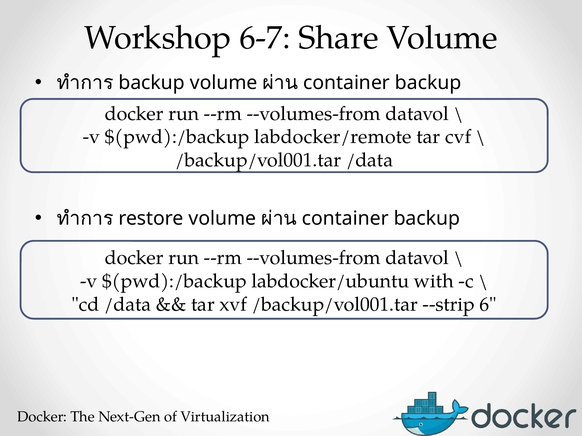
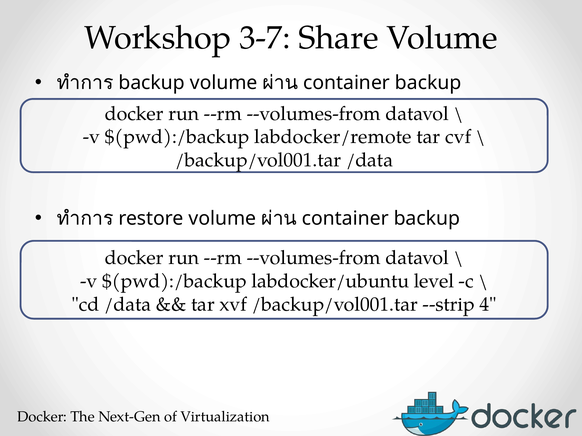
6-7: 6-7 -> 3-7 (265, 38)
with: with -> level (434, 281)
6: 6 -> 4 (488, 305)
